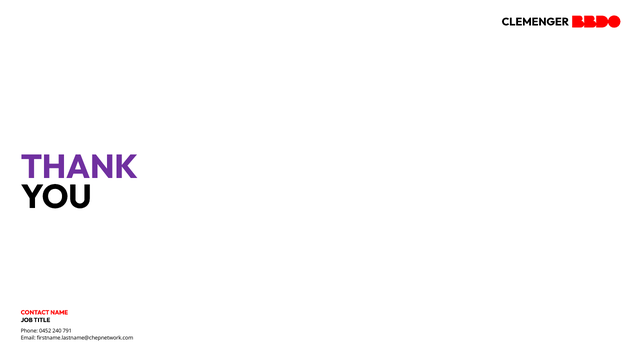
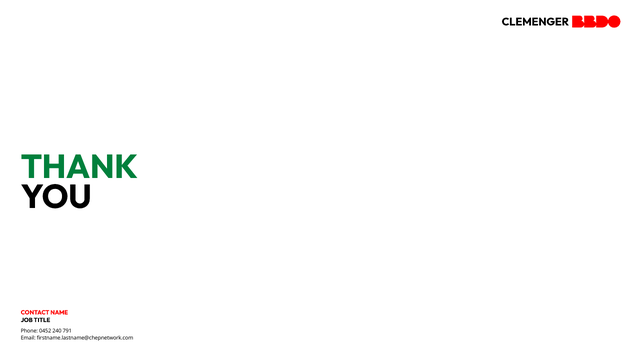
THANK colour: purple -> green (79, 167)
